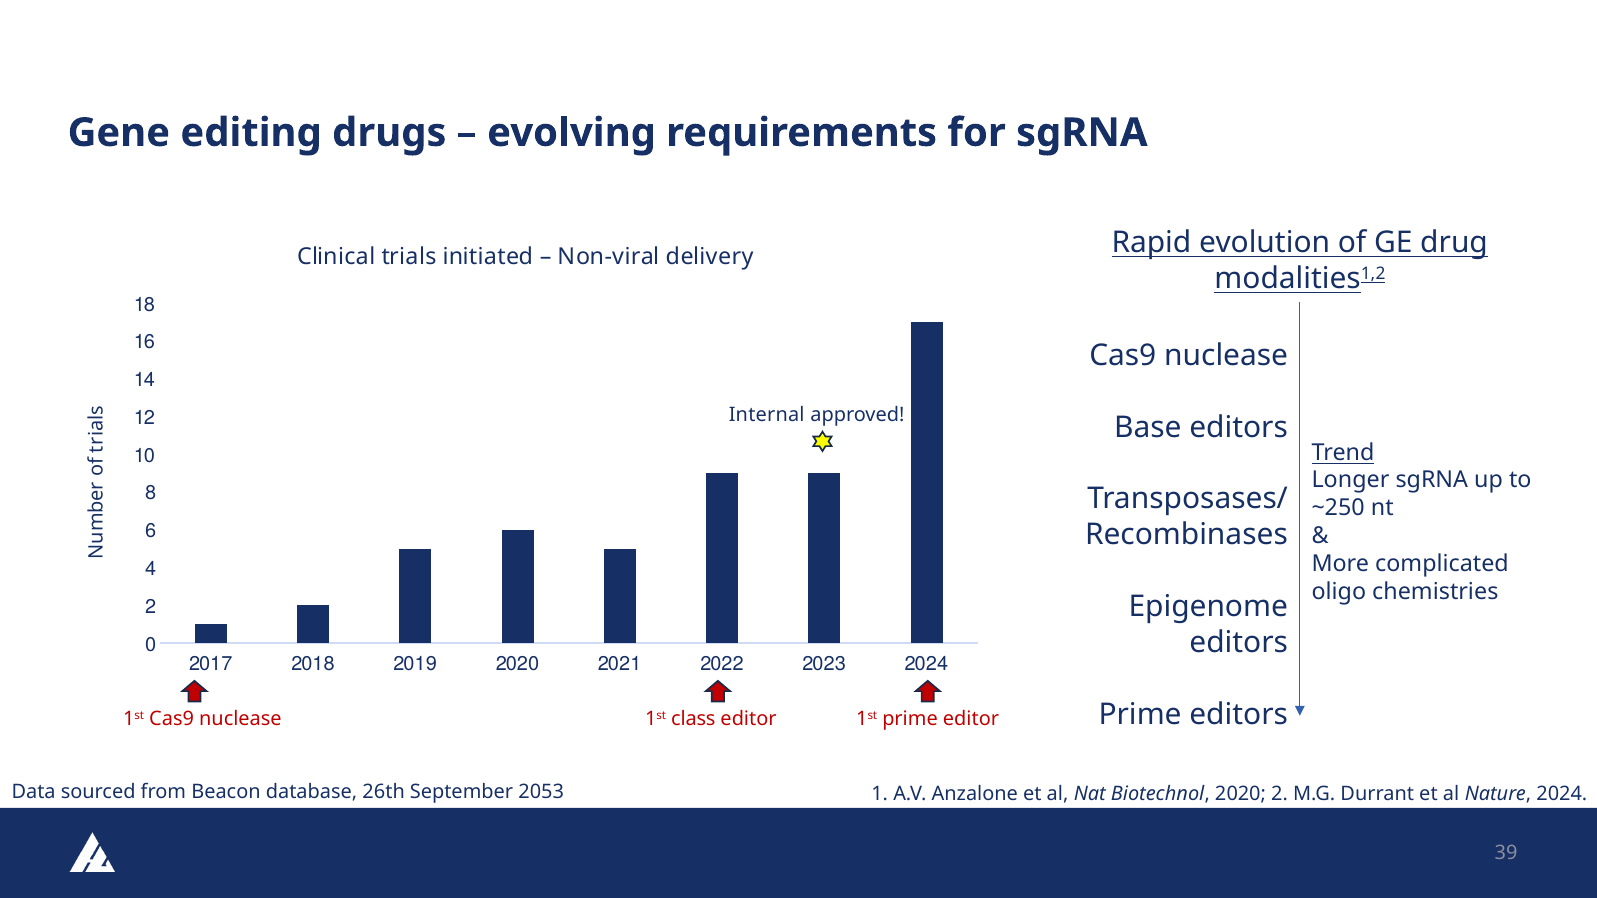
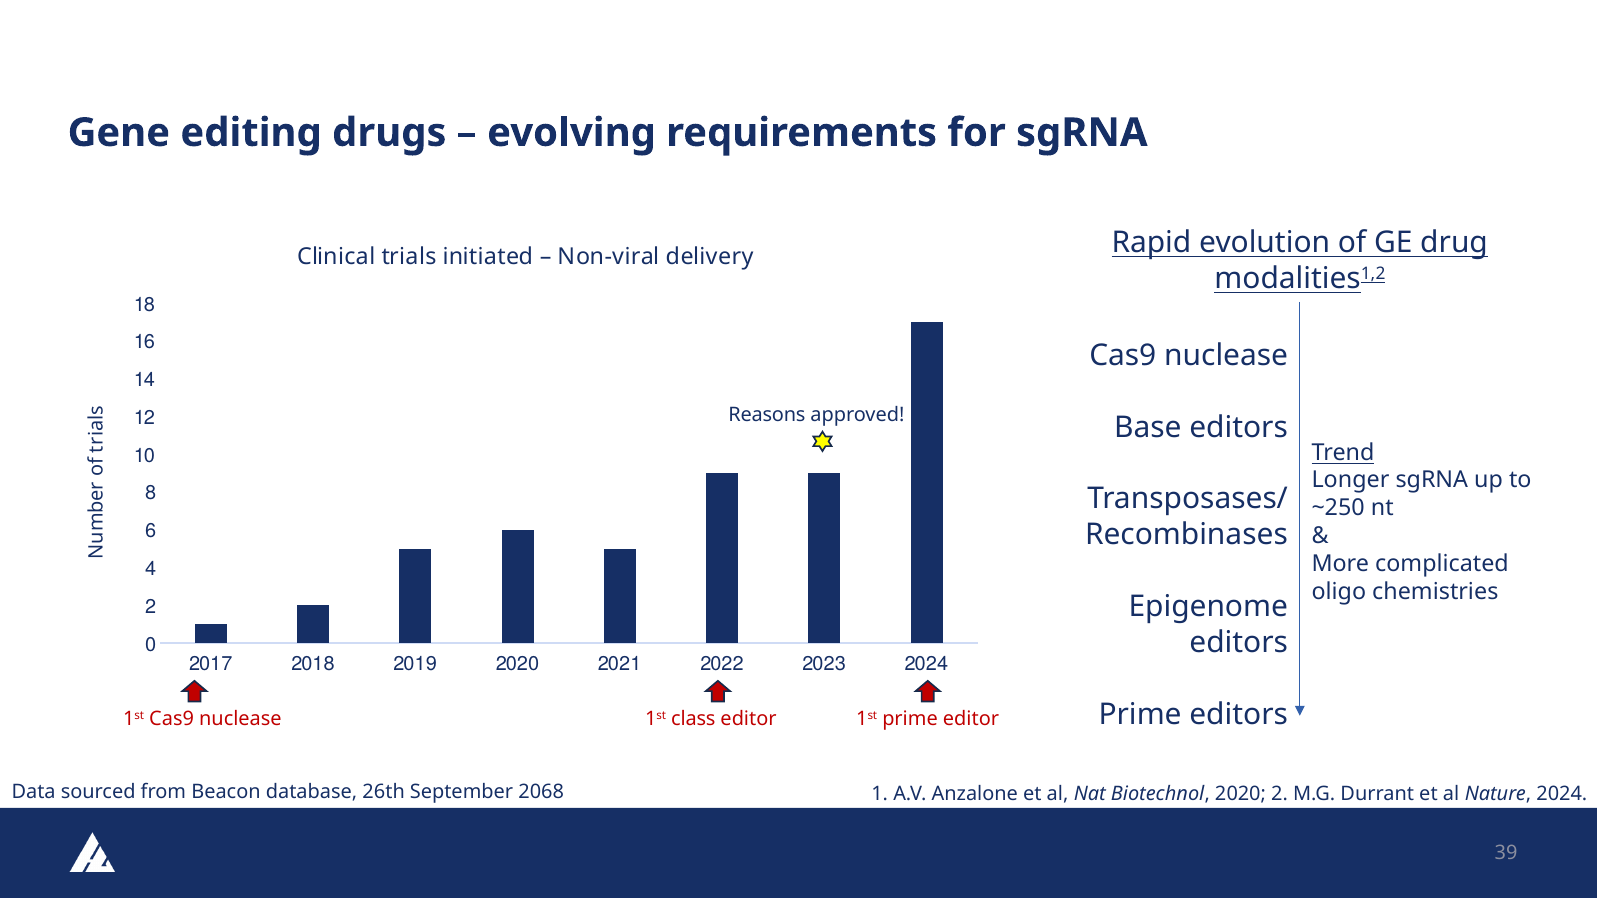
Internal: Internal -> Reasons (767, 415)
2053: 2053 -> 2068 (541, 792)
